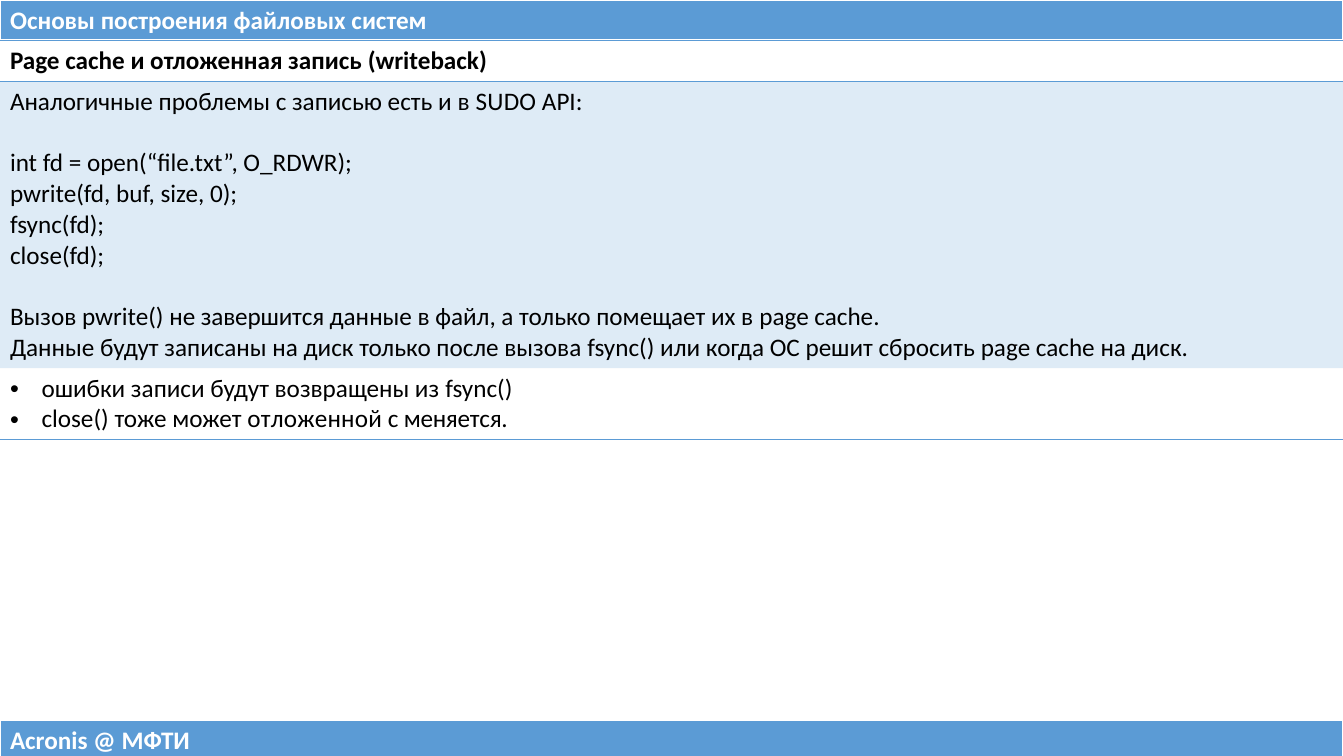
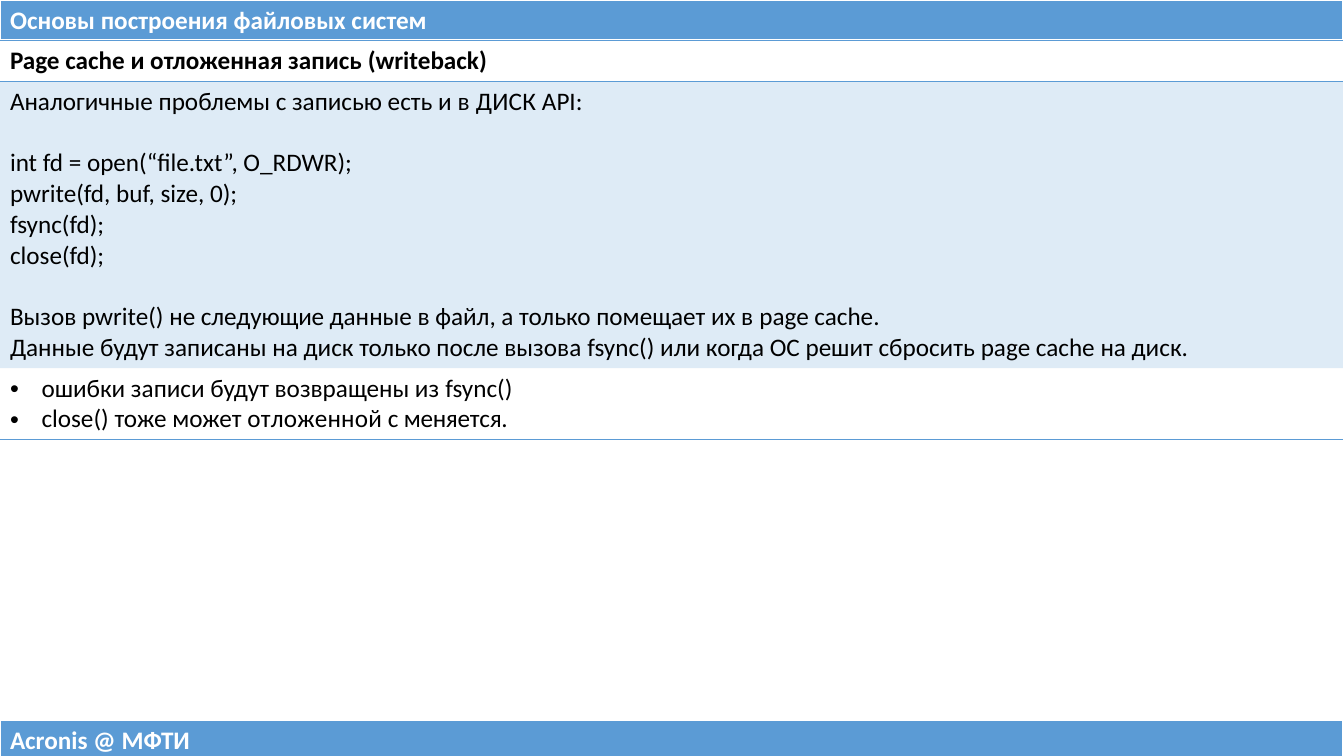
в SUDO: SUDO -> ДИСК (506, 102)
завершится: завершится -> следующие (263, 317)
